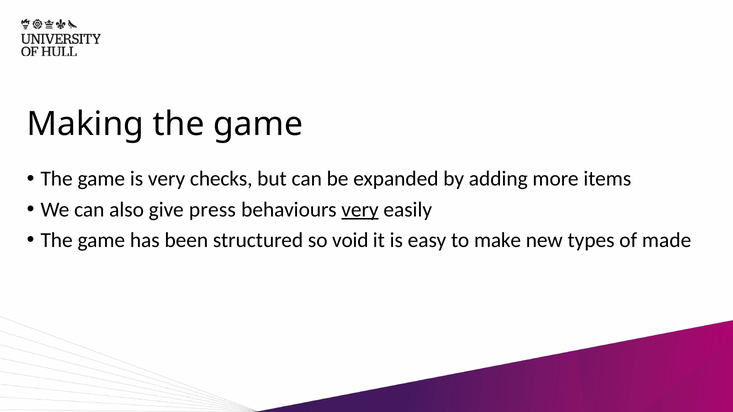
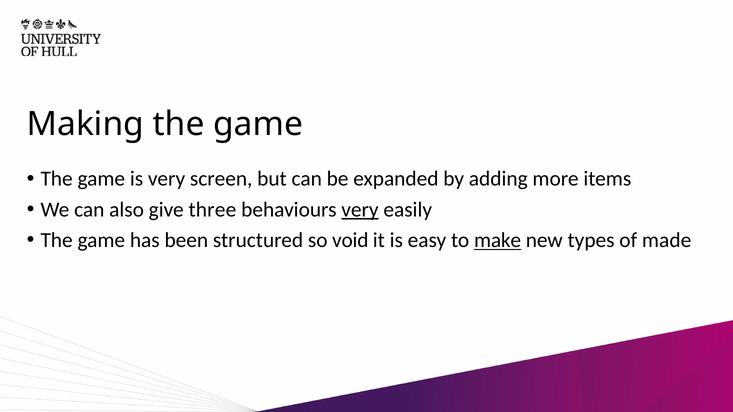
checks: checks -> screen (221, 179)
press: press -> three (212, 210)
make underline: none -> present (498, 240)
